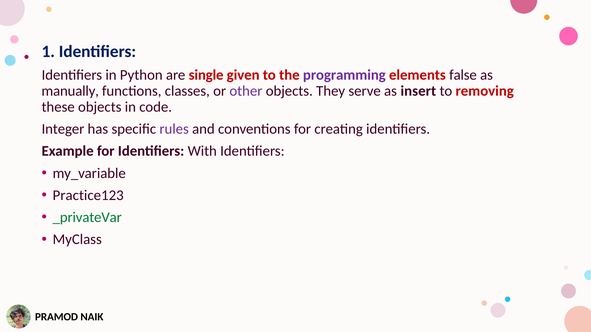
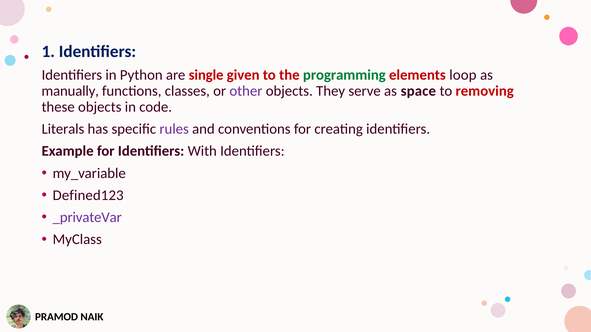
programming colour: purple -> green (344, 75)
false: false -> loop (463, 75)
insert: insert -> space (418, 91)
Integer: Integer -> Literals (63, 129)
Practice123: Practice123 -> Defined123 (88, 196)
_privateVar colour: green -> purple (87, 218)
